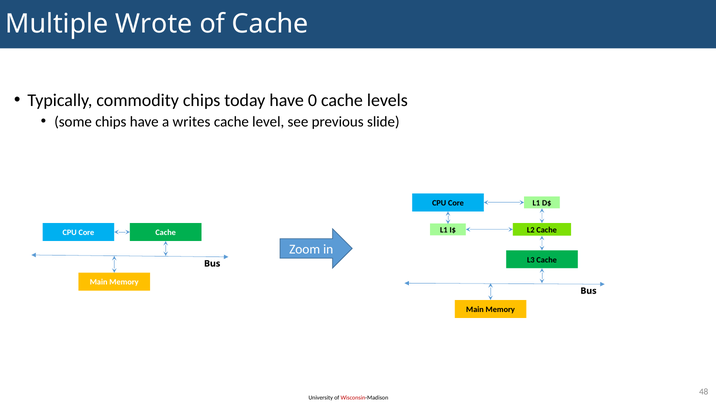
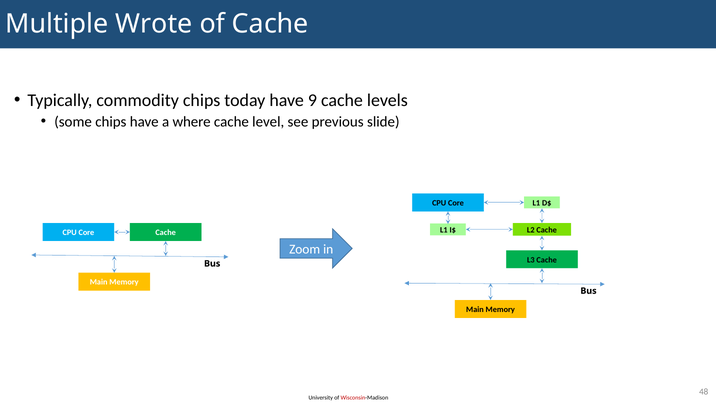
0: 0 -> 9 (312, 100)
writes: writes -> where (192, 122)
